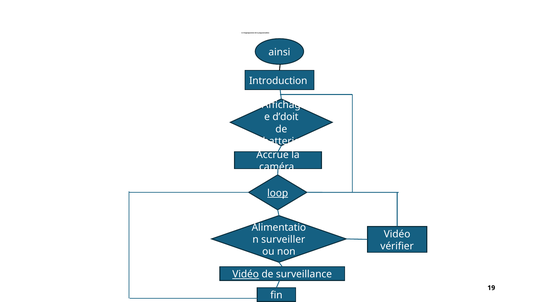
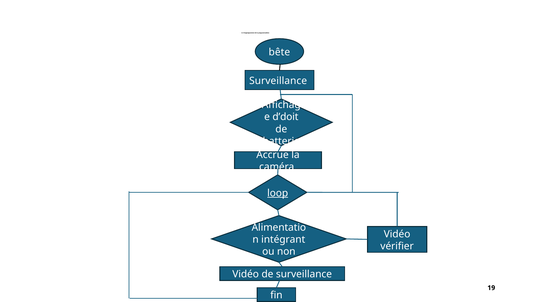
ainsi: ainsi -> bête (279, 52)
Introduction: Introduction -> Surveillance (278, 81)
surveiller: surveiller -> intégrant (283, 239)
Vidéo underline: present -> none (246, 274)
